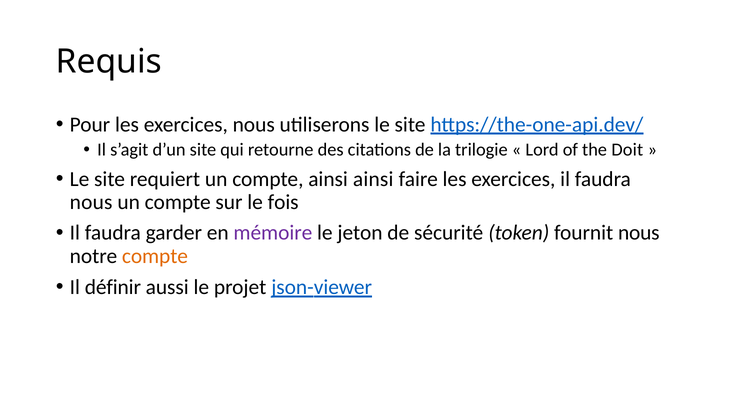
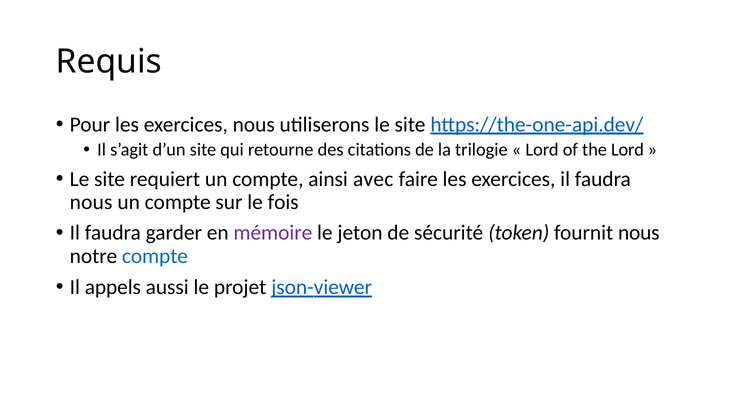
the Doit: Doit -> Lord (627, 150)
ainsi ainsi: ainsi -> avec (373, 179)
compte colour: orange -> blue (155, 256)
définir: définir -> appels (113, 287)
